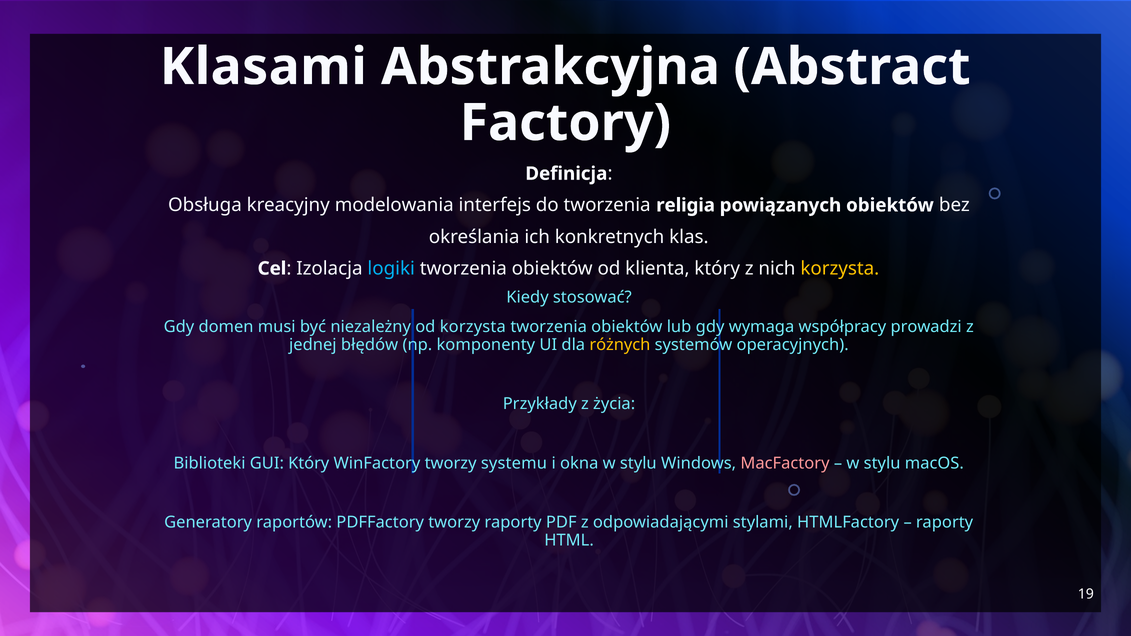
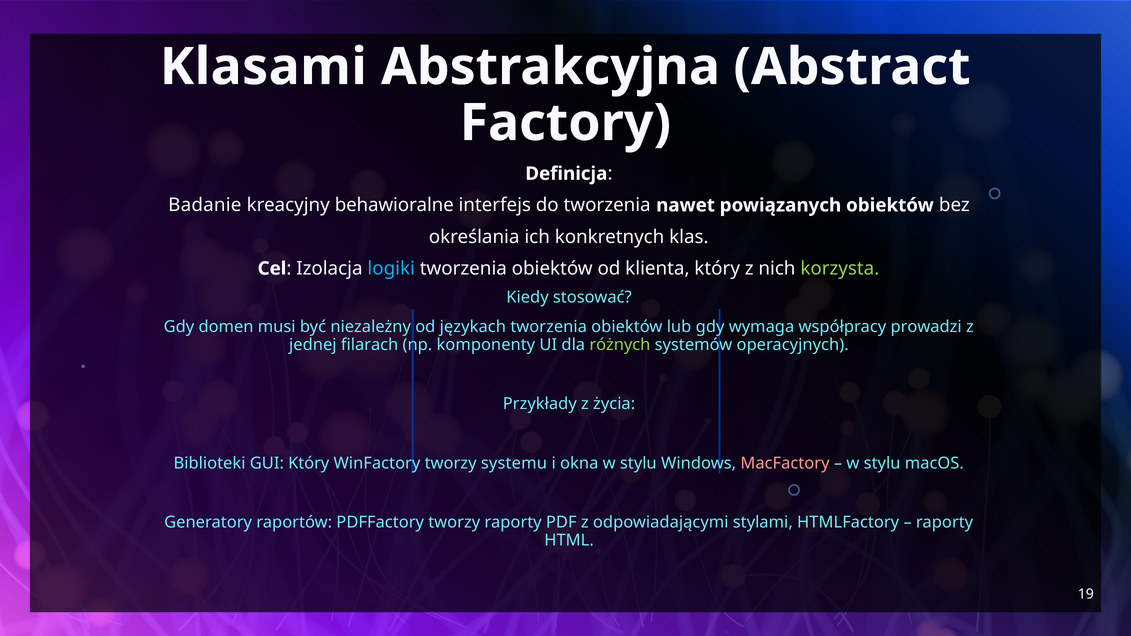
Obsługa: Obsługa -> Badanie (205, 205)
modelowania: modelowania -> behawioralne (394, 205)
religia: religia -> nawet (686, 205)
korzysta colour: yellow -> light green (840, 269)
od korzysta: korzysta -> językach (473, 327)
błędów: błędów -> filarach (370, 345)
różnych colour: yellow -> light green (620, 345)
